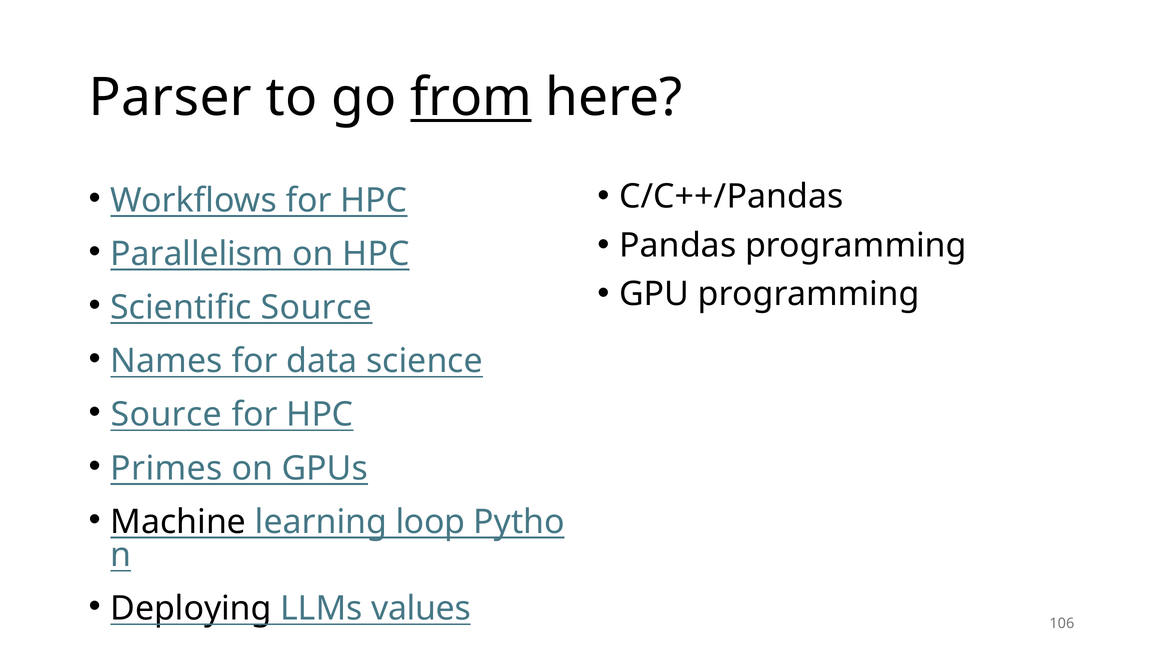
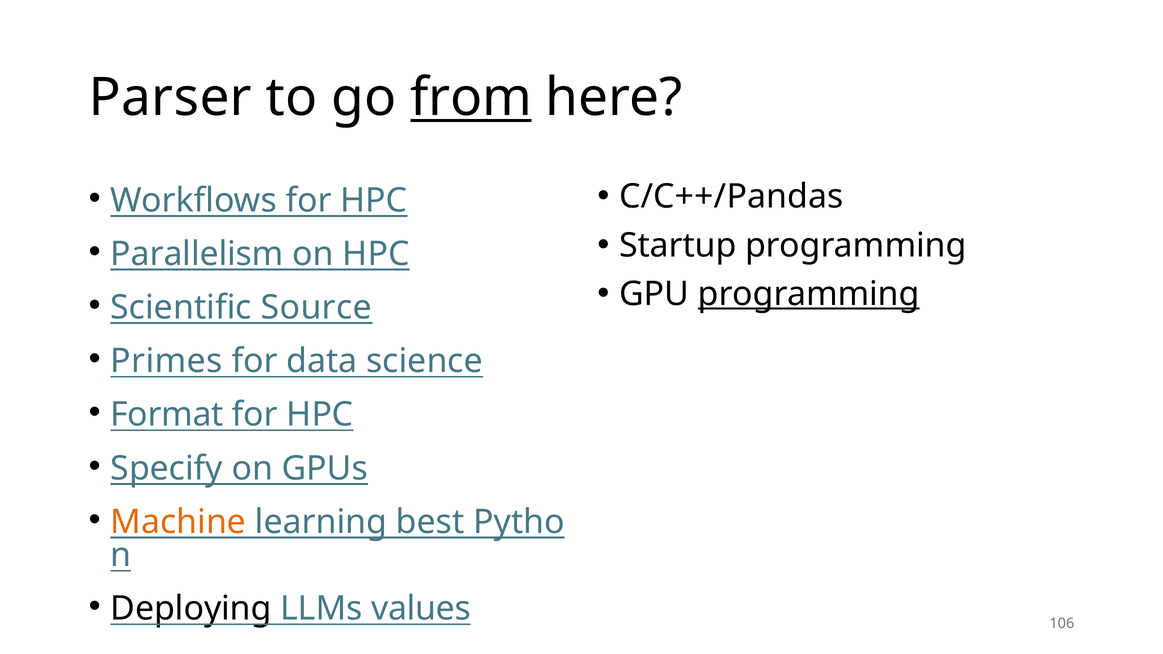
Pandas: Pandas -> Startup (678, 245)
programming underline: none -> present (809, 294)
Names: Names -> Primes (166, 361)
Source: Source -> Format (167, 415)
Primes: Primes -> Specify (167, 469)
Machine colour: black -> orange (178, 522)
loop: loop -> best (430, 522)
